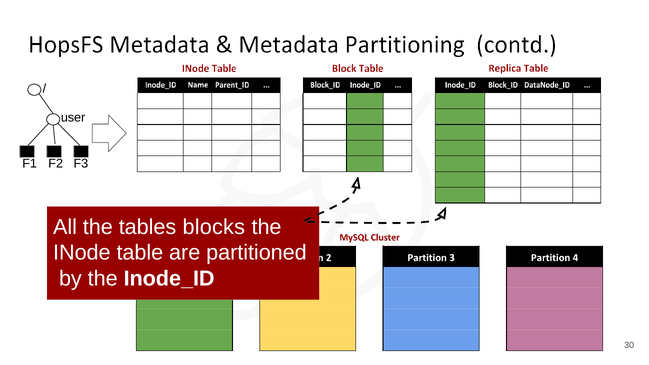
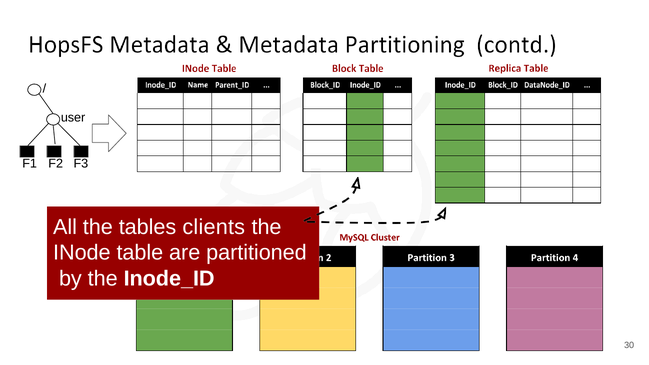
blocks: blocks -> clients (214, 227)
